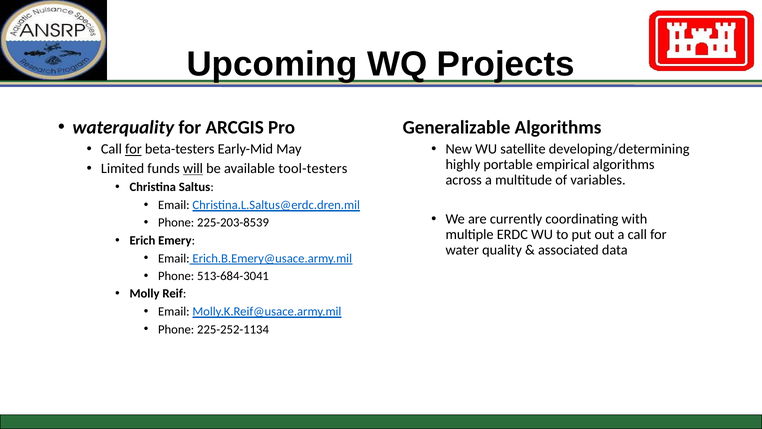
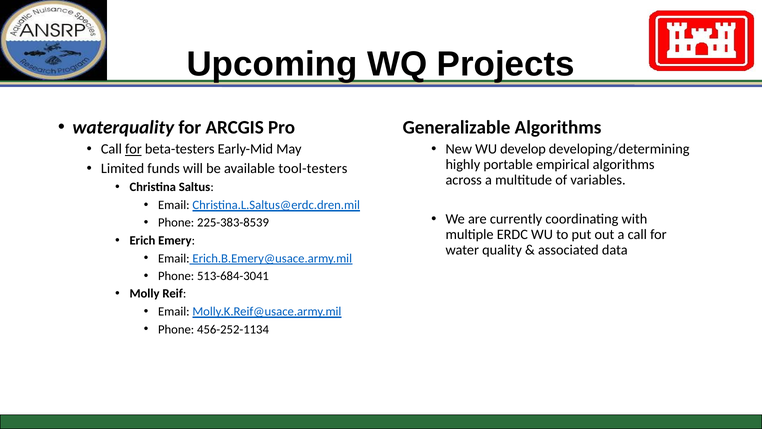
satellite: satellite -> develop (523, 149)
will underline: present -> none (193, 169)
225-203-8539: 225-203-8539 -> 225-383-8539 (233, 223)
225-252-1134: 225-252-1134 -> 456-252-1134 (233, 329)
